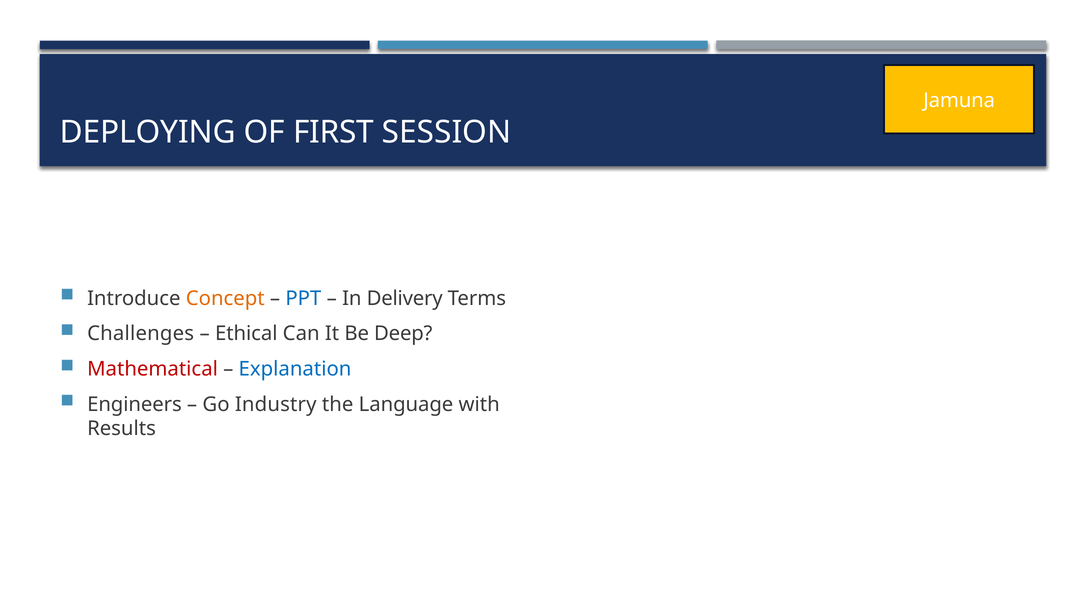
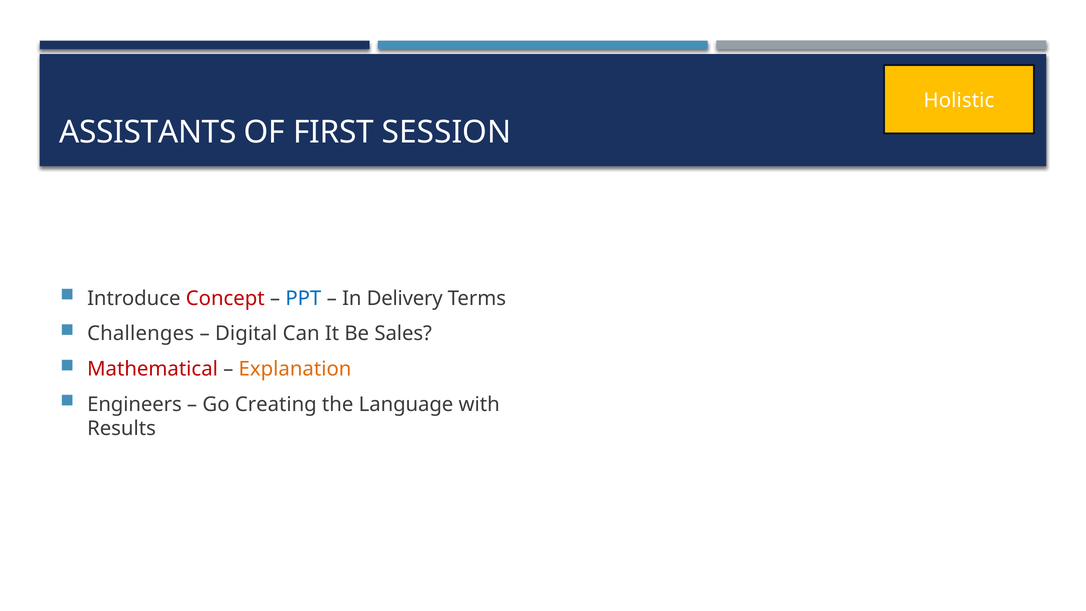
Jamuna: Jamuna -> Holistic (959, 101)
DEPLOYING: DEPLOYING -> ASSISTANTS (148, 132)
Concept colour: orange -> red (225, 298)
Ethical: Ethical -> Digital (246, 334)
Deep: Deep -> Sales (403, 334)
Explanation colour: blue -> orange (295, 369)
Industry: Industry -> Creating (276, 404)
